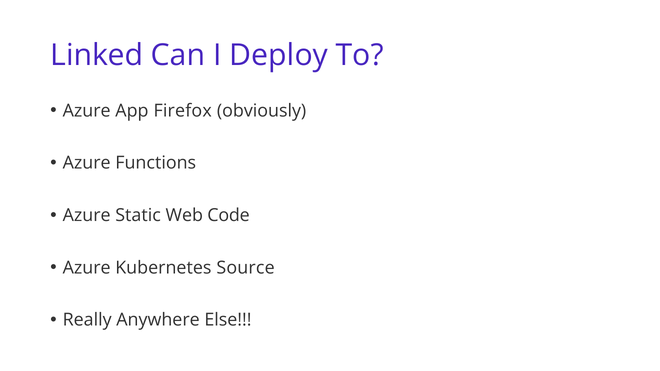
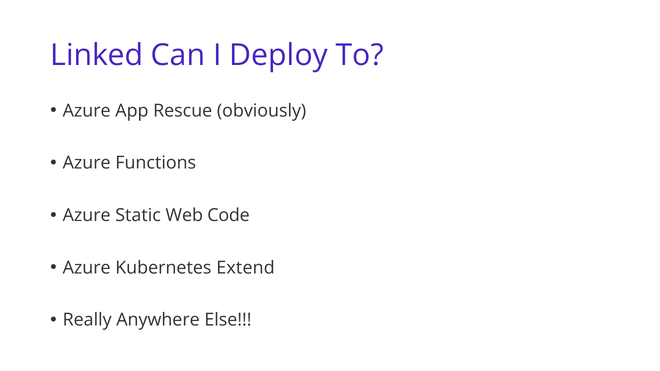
Firefox: Firefox -> Rescue (183, 111)
Source: Source -> Extend (246, 268)
